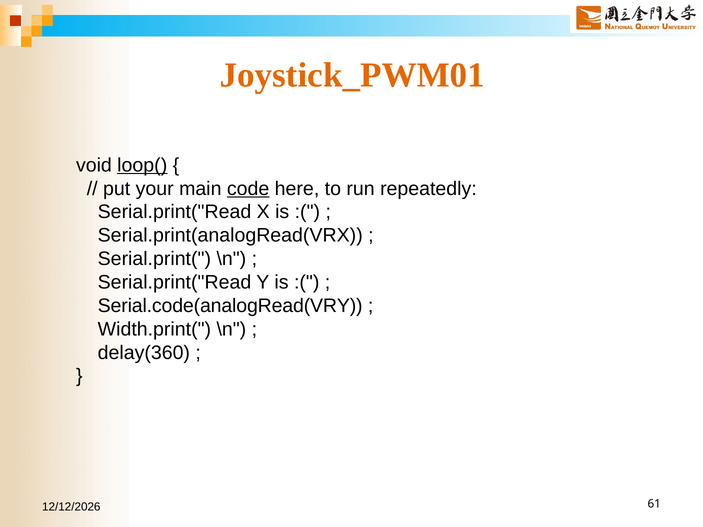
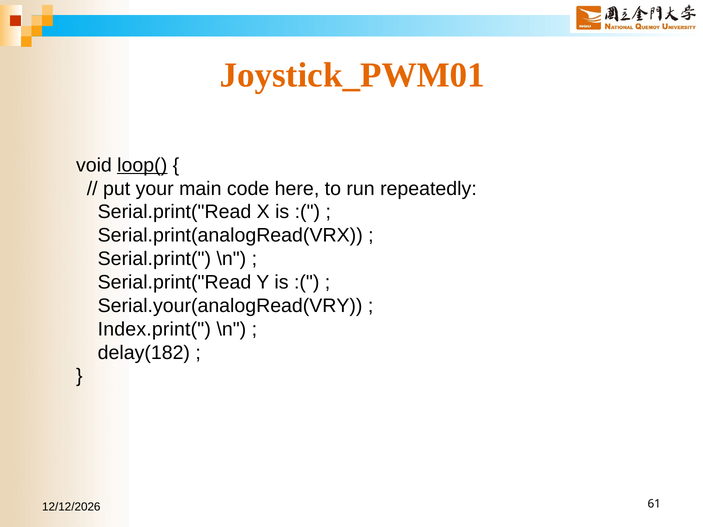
code underline: present -> none (248, 189)
Serial.code(analogRead(VRY: Serial.code(analogRead(VRY -> Serial.your(analogRead(VRY (230, 306)
Width.print(: Width.print( -> Index.print( (154, 329)
delay(360: delay(360 -> delay(182 (144, 353)
